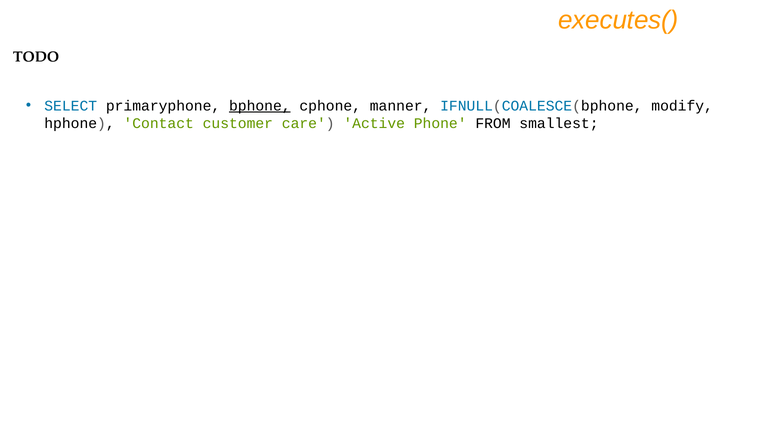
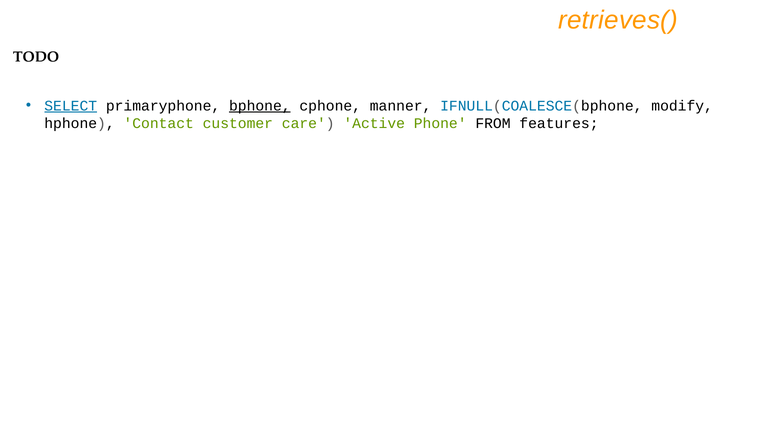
executes(: executes( -> retrieves( (618, 20)
SELECT underline: none -> present (71, 106)
smallest: smallest -> features (559, 123)
